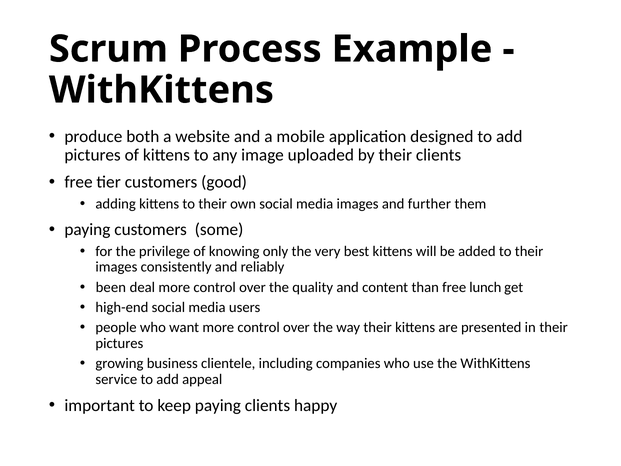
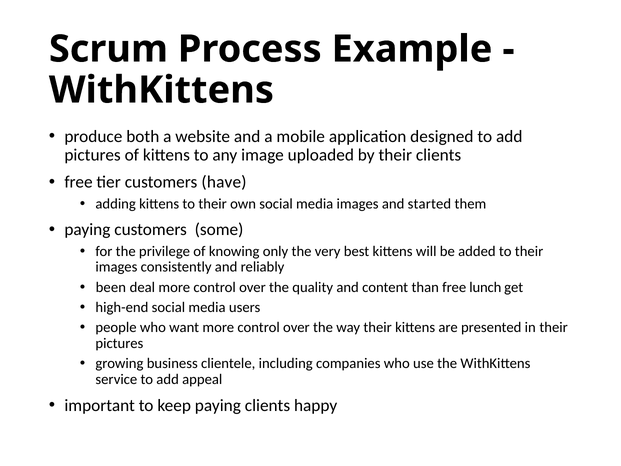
good: good -> have (224, 182)
further: further -> started (429, 204)
